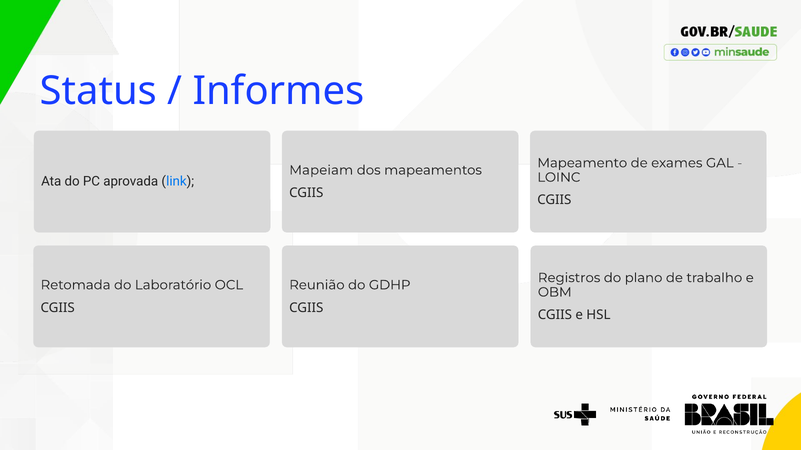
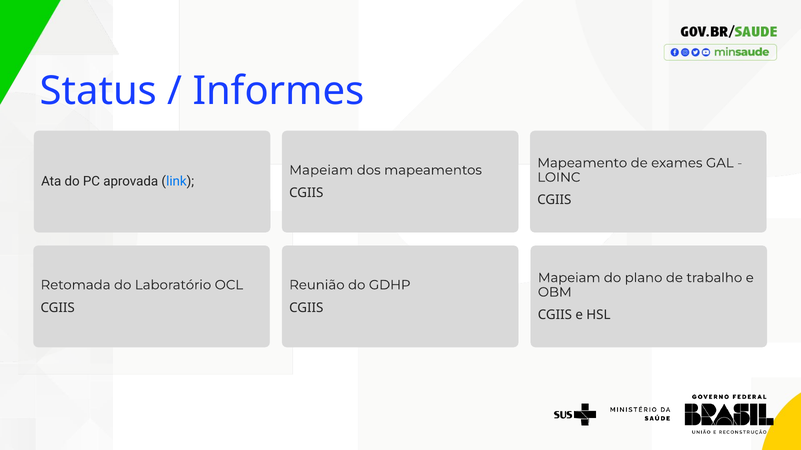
Registros: Registros -> Mapeiam (569, 278)
